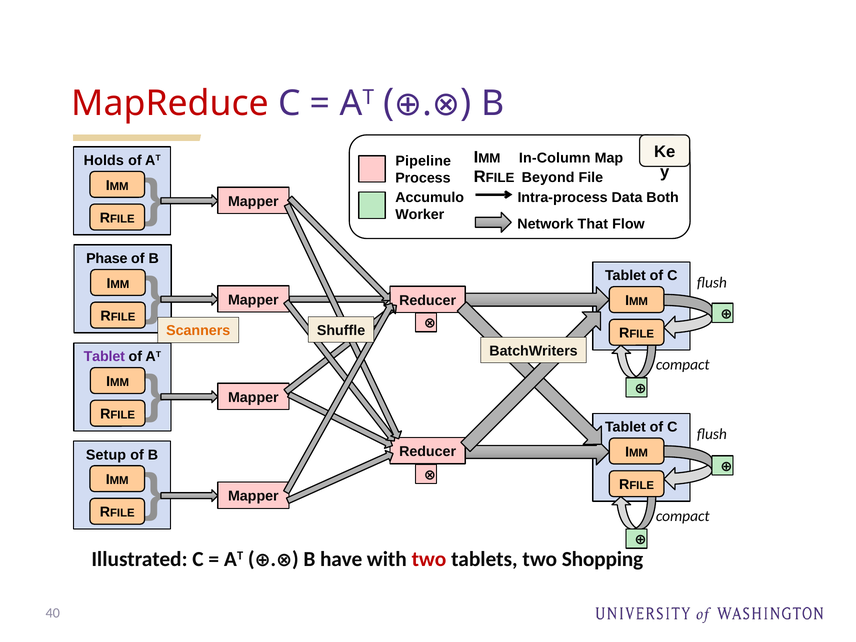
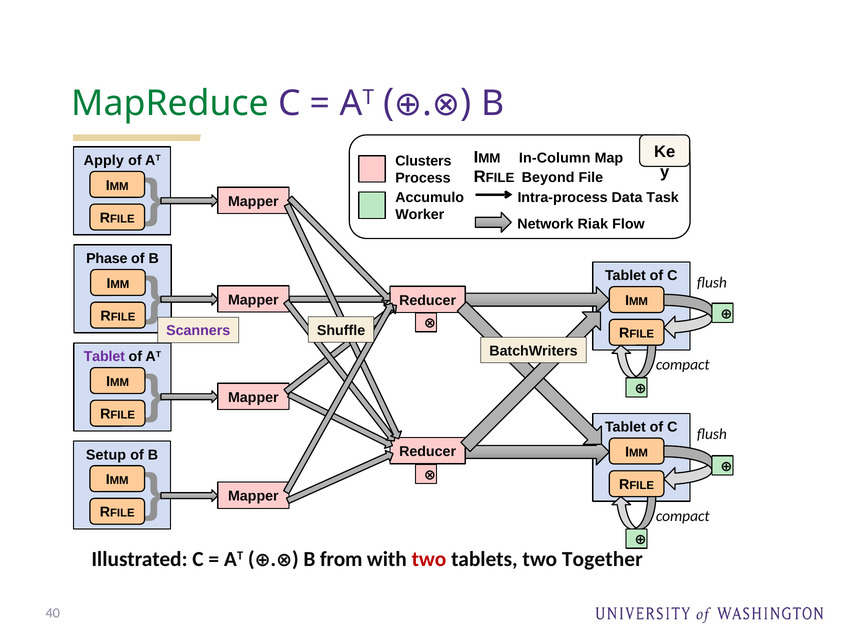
MapReduce colour: red -> green (170, 103)
Holds: Holds -> Apply (104, 161)
Pipeline: Pipeline -> Clusters (423, 161)
Both: Both -> Task (663, 198)
That: That -> Riak (593, 224)
Scanners colour: orange -> purple (198, 331)
have: have -> from (341, 559)
Shopping: Shopping -> Together (602, 559)
